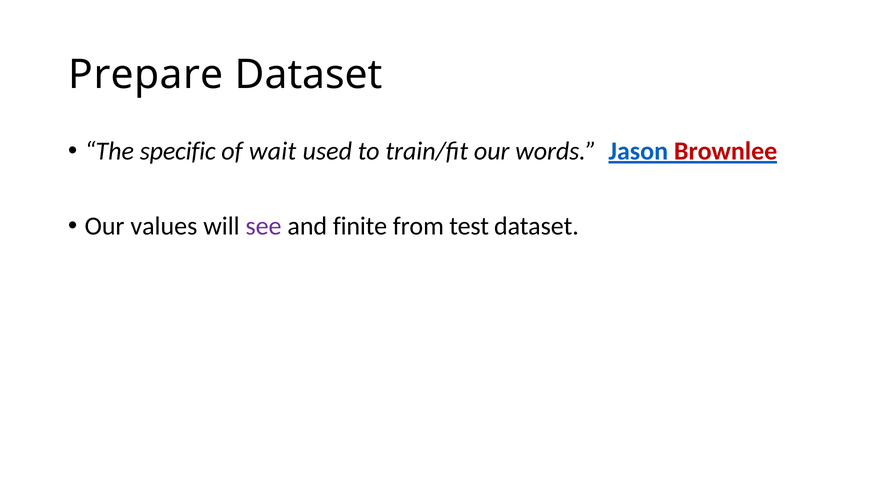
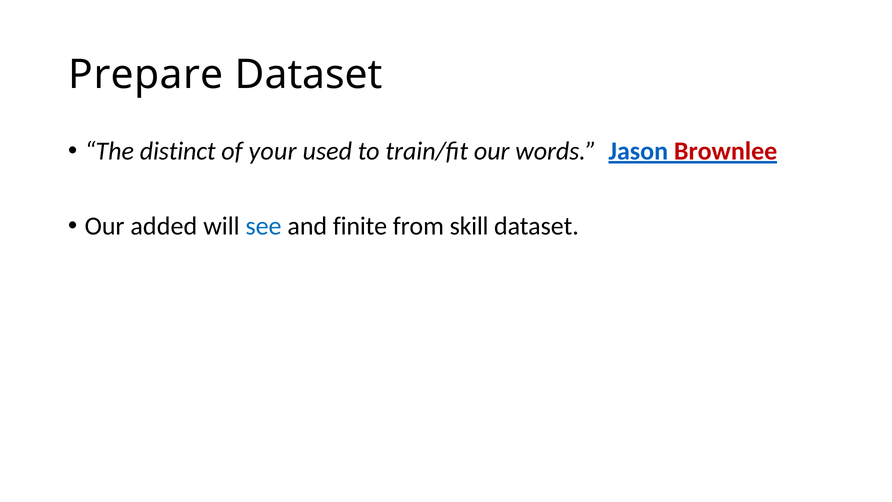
specific: specific -> distinct (178, 151)
wait: wait -> your (273, 151)
values: values -> added (164, 226)
see colour: purple -> blue (264, 226)
test: test -> skill (469, 226)
